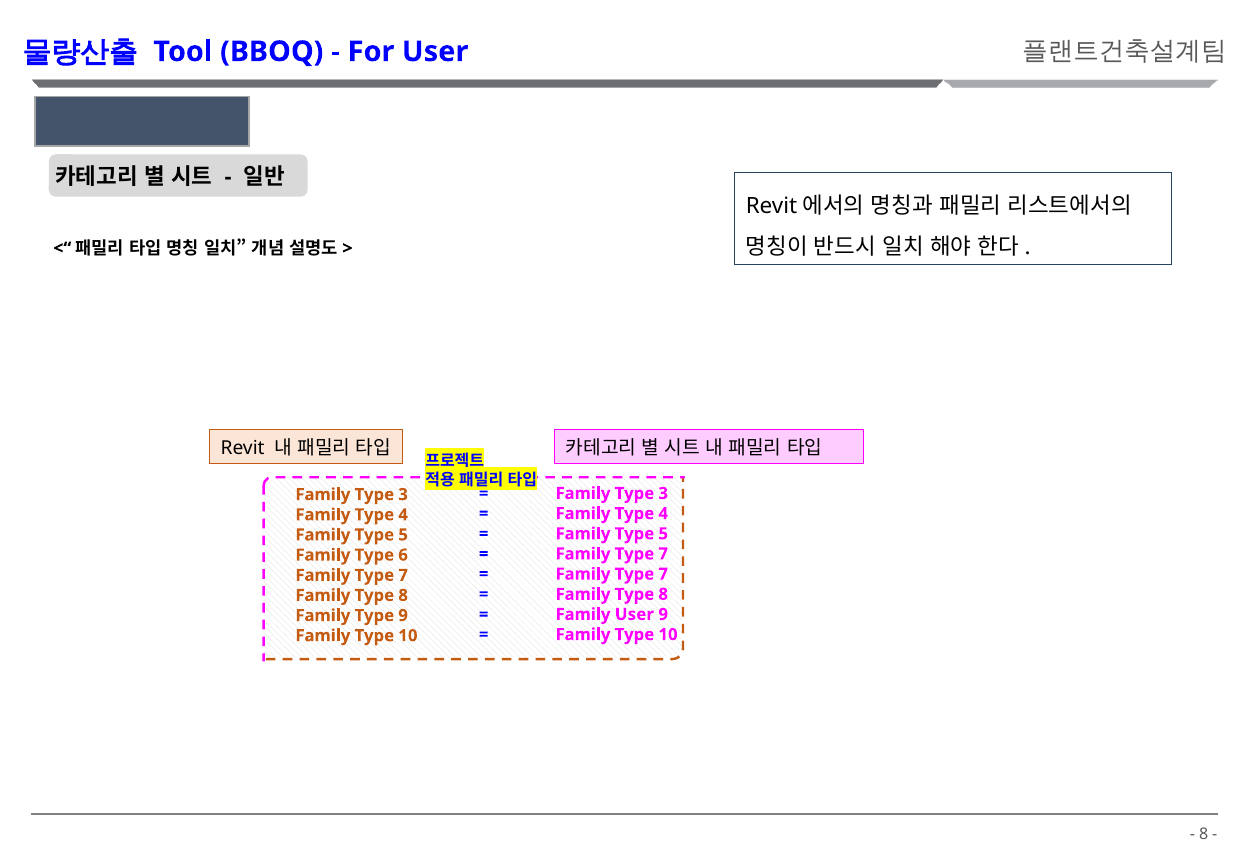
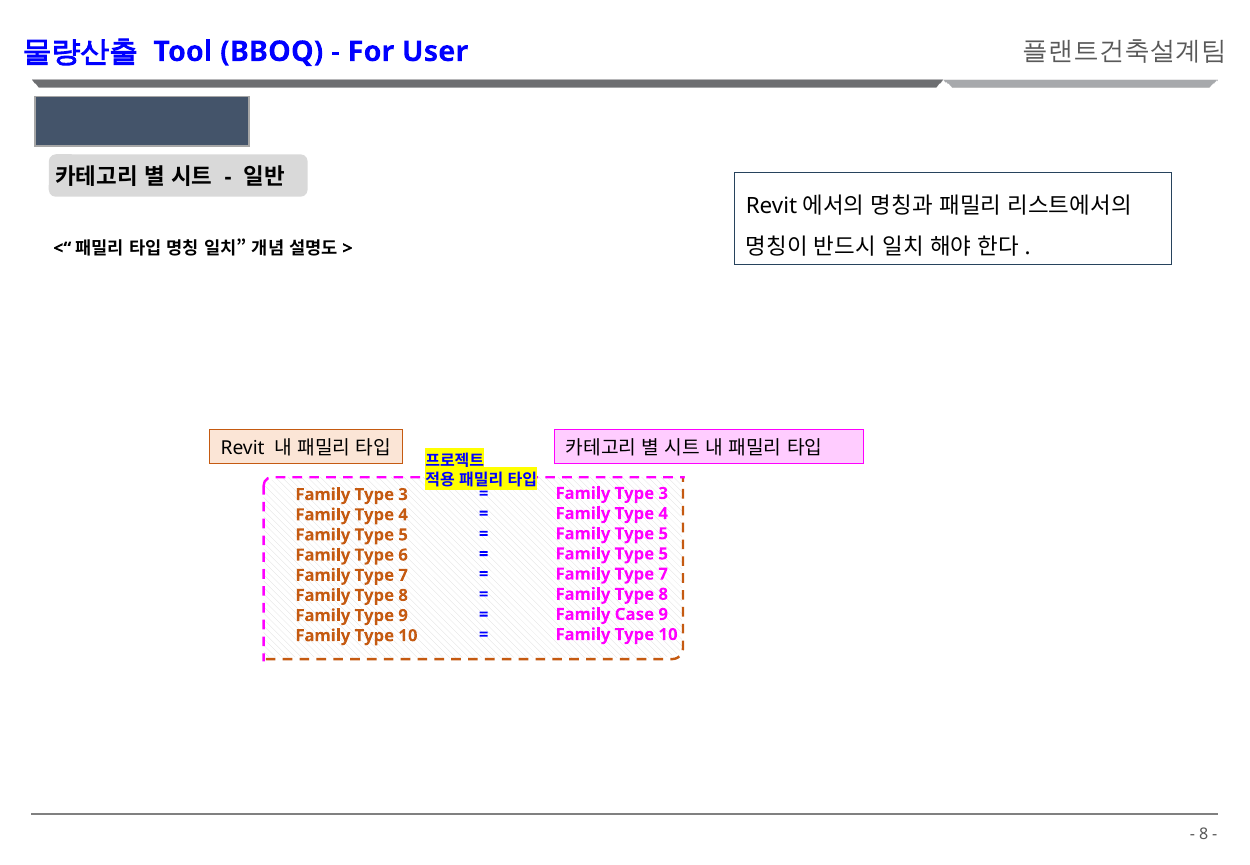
7: 7 -> 5 (663, 554)
Family User: User -> Case (634, 615)
